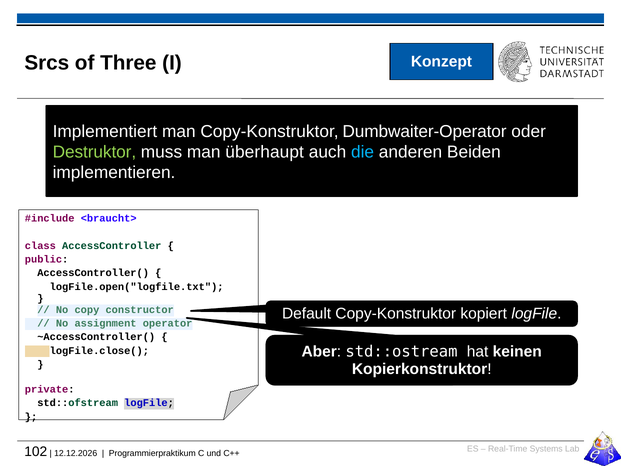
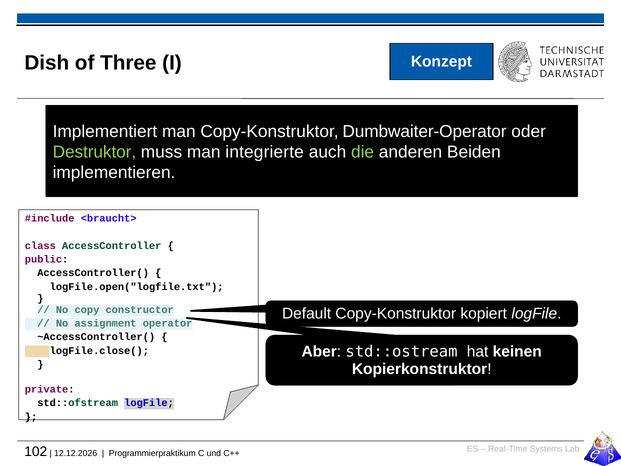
Srcs: Srcs -> Dish (47, 63)
überhaupt: überhaupt -> integrierte (265, 152)
die colour: light blue -> light green (363, 152)
